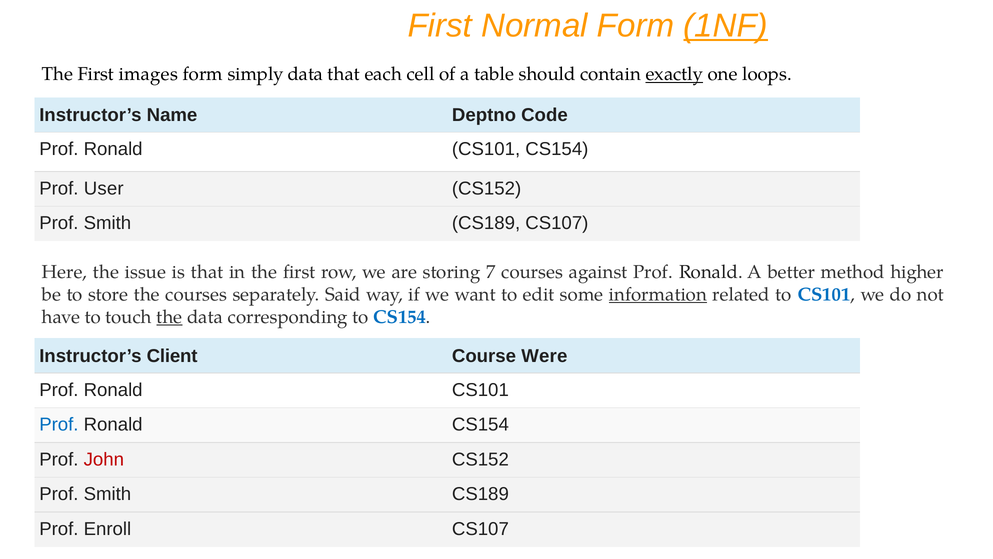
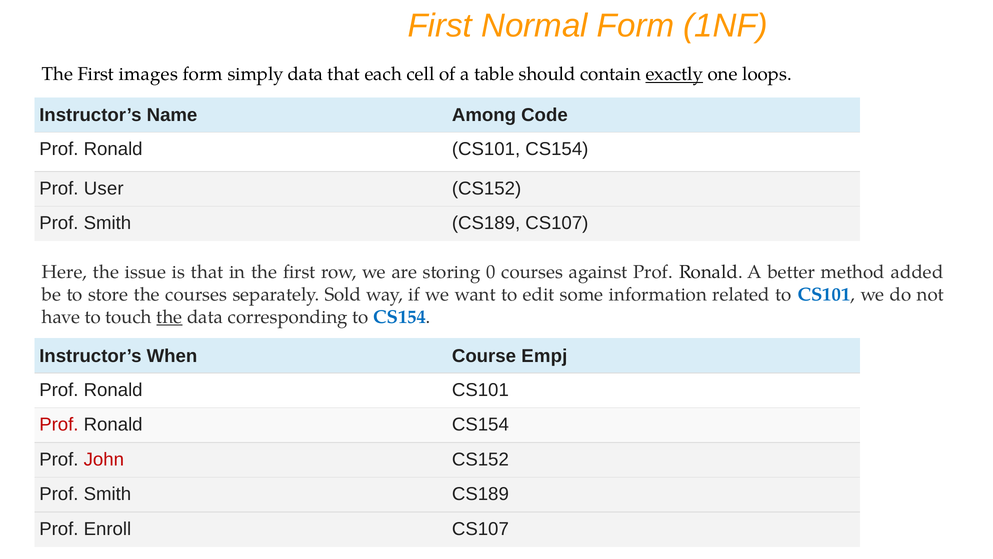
1NF underline: present -> none (726, 26)
Deptno: Deptno -> Among (484, 115)
7: 7 -> 0 (491, 272)
higher: higher -> added (917, 272)
Said: Said -> Sold (343, 294)
information underline: present -> none (658, 294)
Client: Client -> When (172, 356)
Were: Were -> Empj (544, 356)
Prof colour: blue -> red (59, 424)
